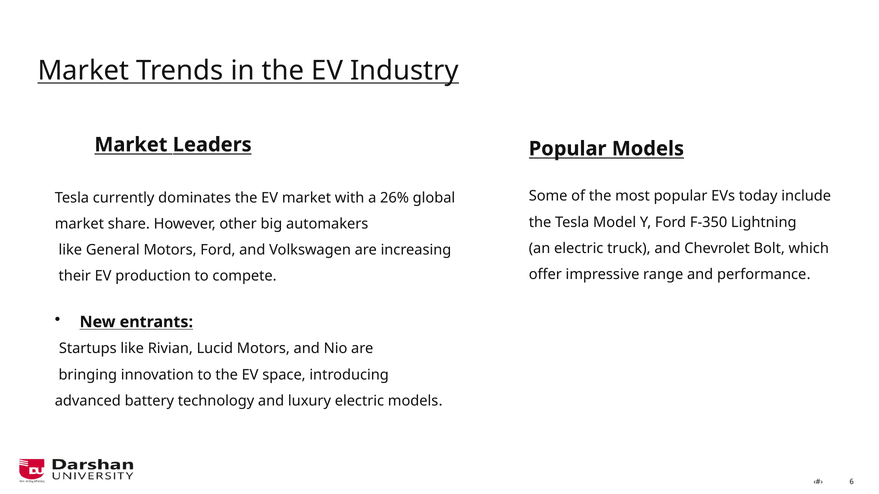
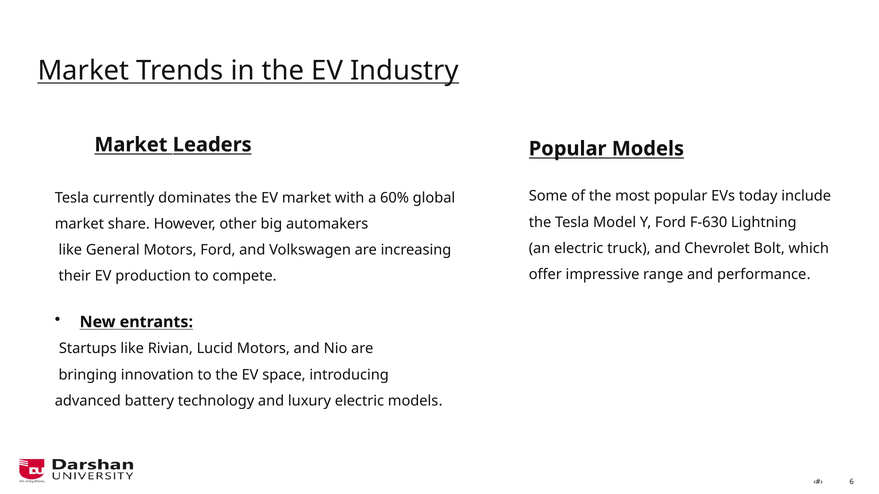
26%: 26% -> 60% (395, 198)
F-350: F-350 -> F-630 (709, 222)
